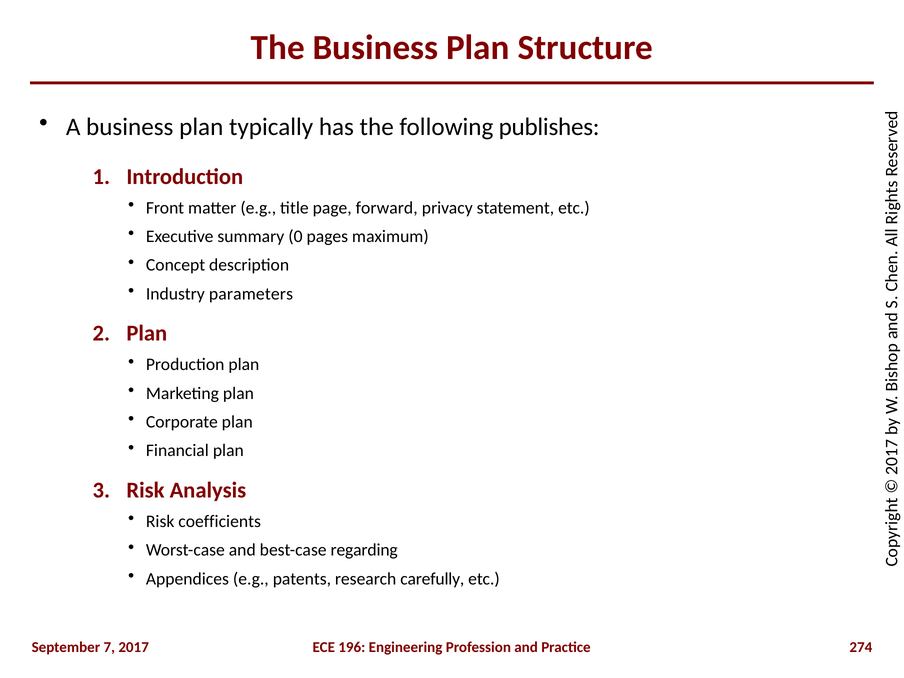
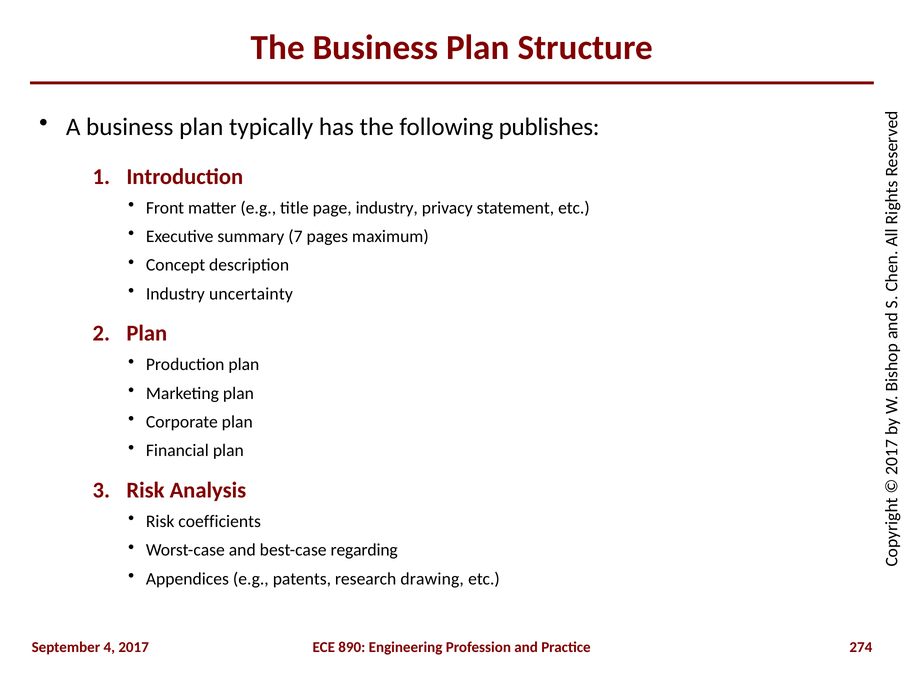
page forward: forward -> industry (387, 208)
summary 0: 0 -> 7 (295, 237)
parameters: parameters -> uncertainty (251, 294)
carefully: carefully -> drawing (432, 579)
September 7: 7 -> 4 (109, 647)
196: 196 -> 890 (352, 647)
